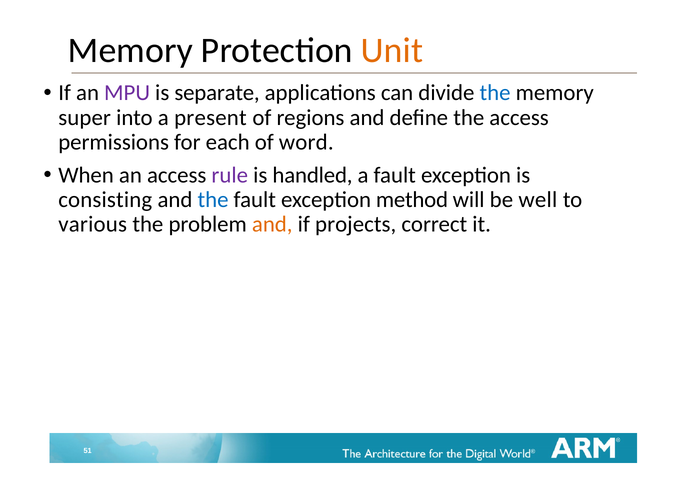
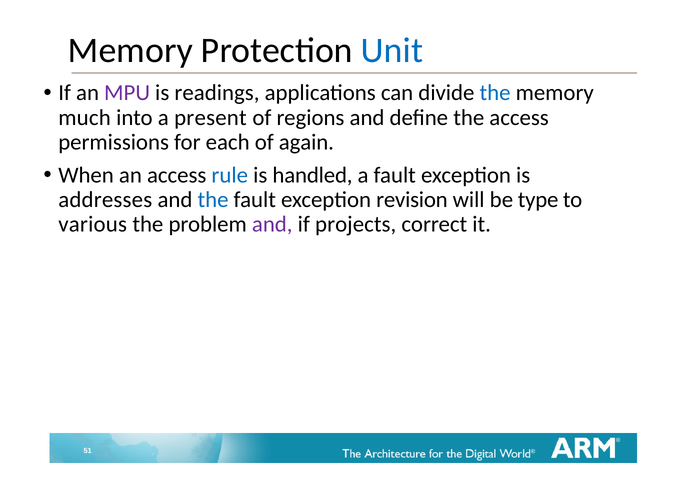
Unit colour: orange -> blue (392, 51)
separate: separate -> readings (217, 93)
super: super -> much (85, 118)
word: word -> again (306, 142)
rule colour: purple -> blue (230, 175)
consisting: consisting -> addresses (105, 200)
method: method -> revision (412, 200)
well: well -> type (538, 200)
and colour: orange -> purple (272, 225)
